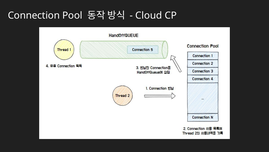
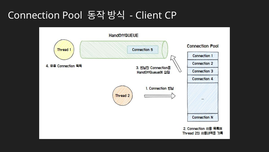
Cloud: Cloud -> Client (149, 15)
